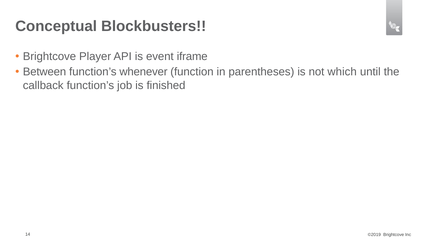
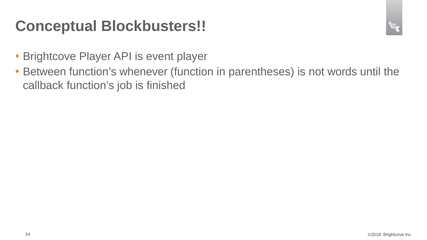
event iframe: iframe -> player (192, 57)
which: which -> words (342, 72)
